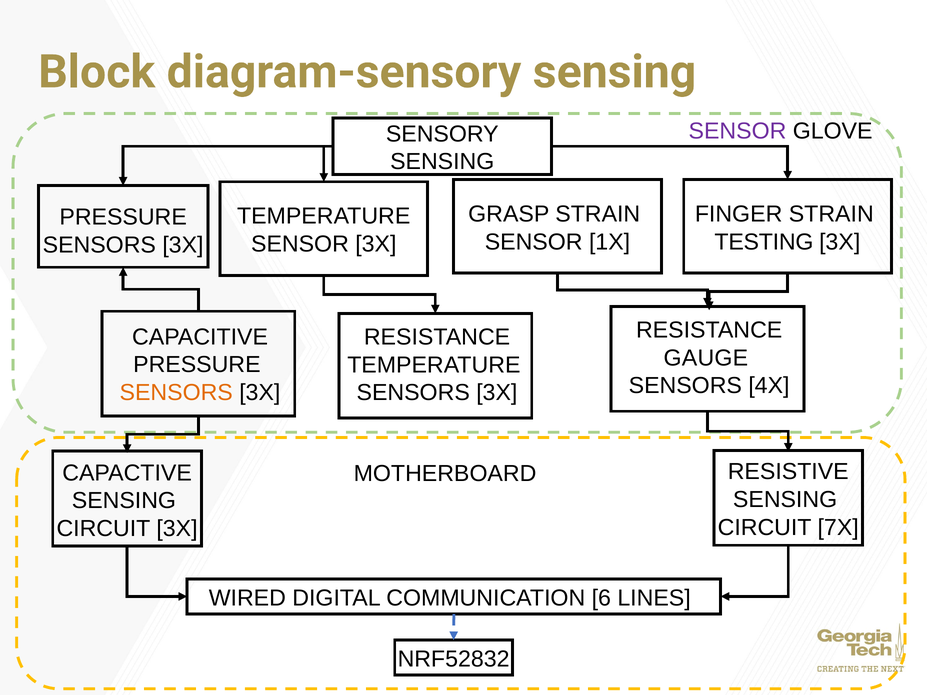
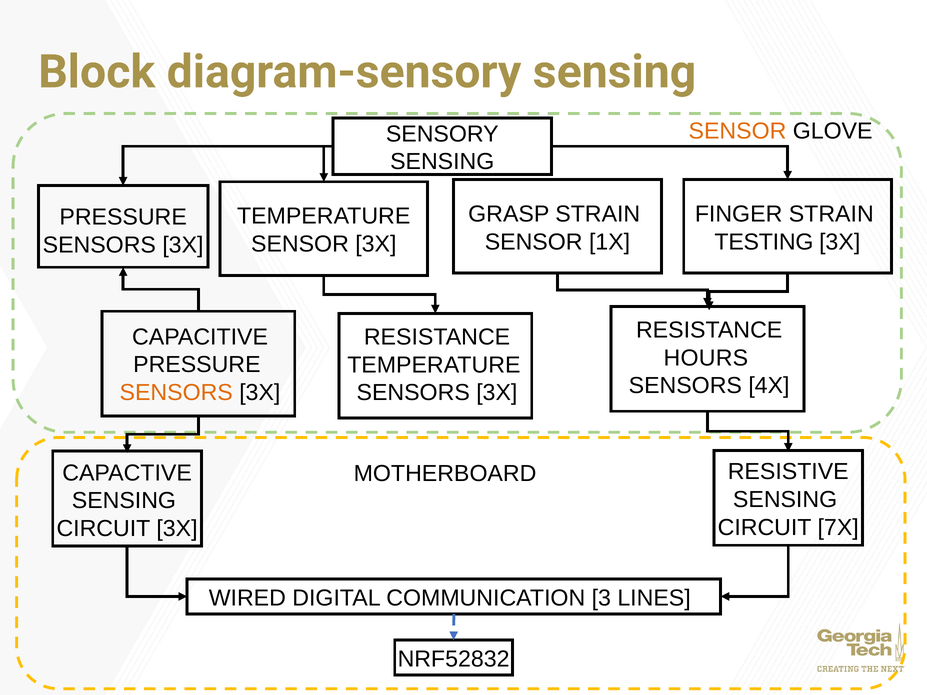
SENSOR colour: purple -> orange (738, 131)
GAUGE: GAUGE -> HOURS (706, 358)
6: 6 -> 3 (601, 598)
